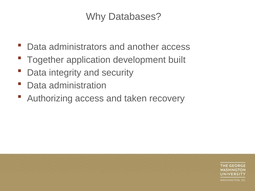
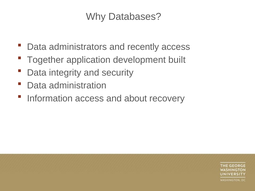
another: another -> recently (143, 47)
Authorizing: Authorizing -> Information (50, 99)
taken: taken -> about (136, 99)
